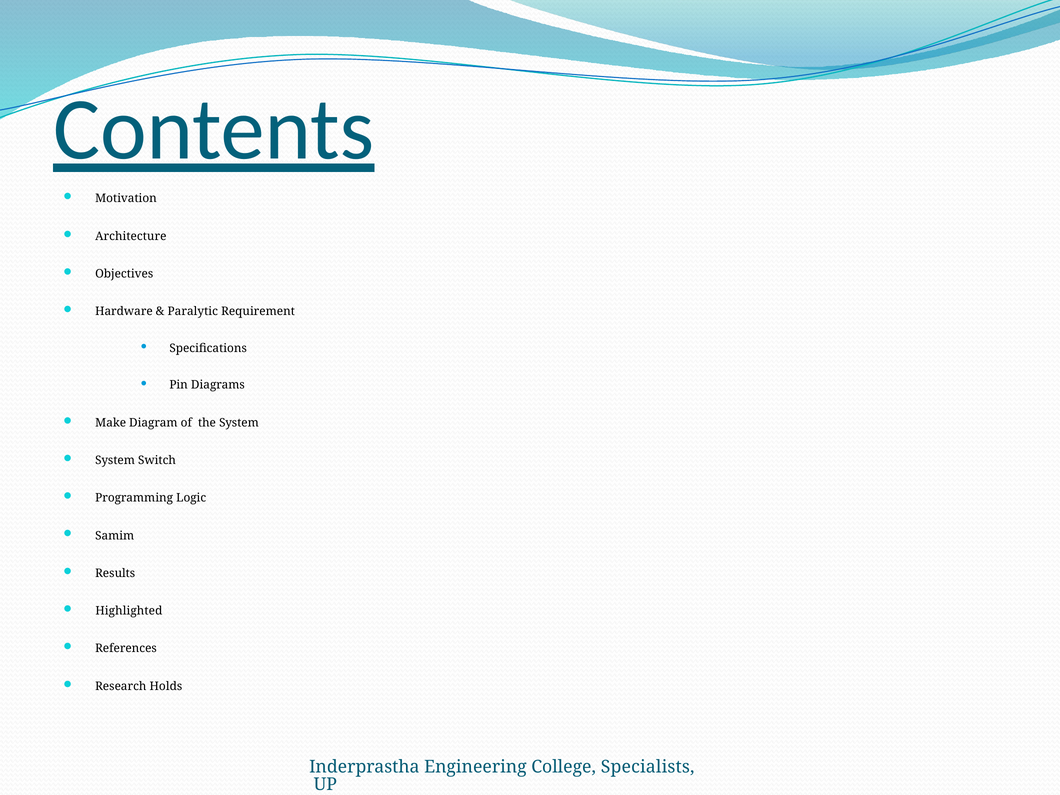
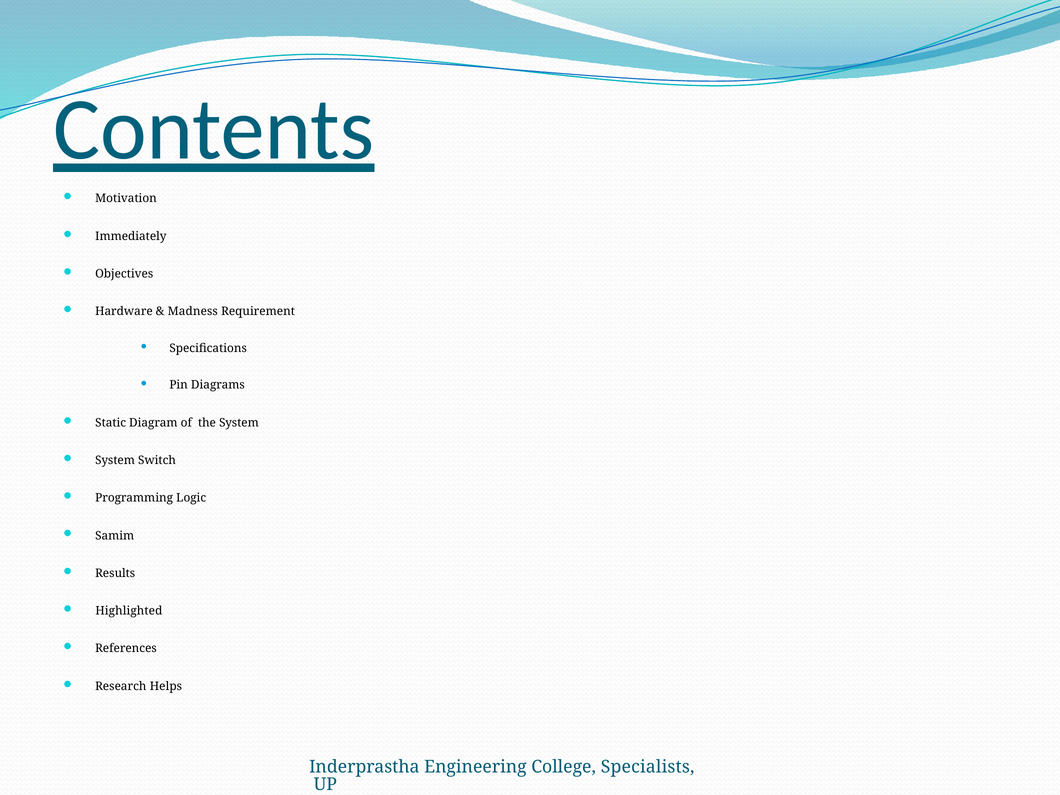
Architecture: Architecture -> Immediately (131, 236)
Paralytic: Paralytic -> Madness (193, 312)
Make: Make -> Static (111, 423)
Holds: Holds -> Helps (166, 686)
